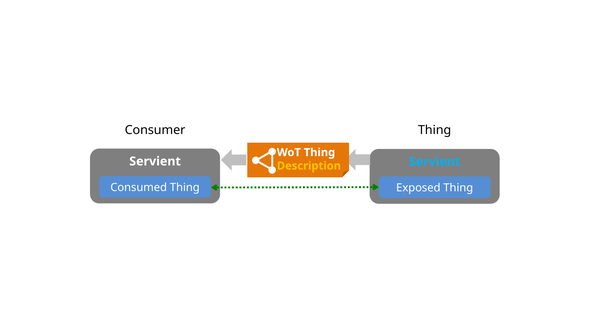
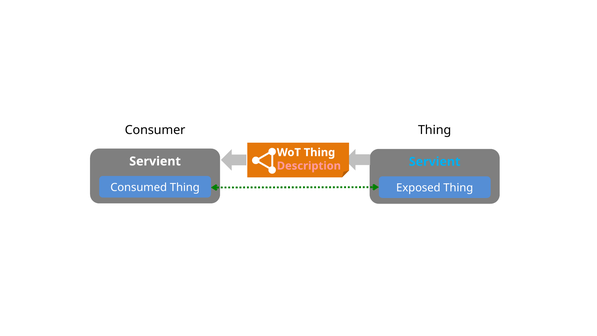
Description colour: yellow -> pink (309, 166)
